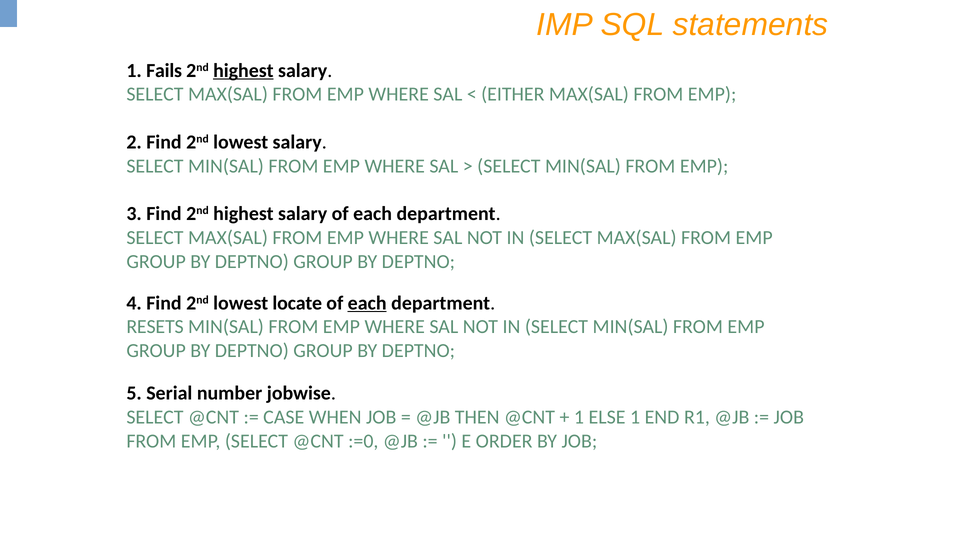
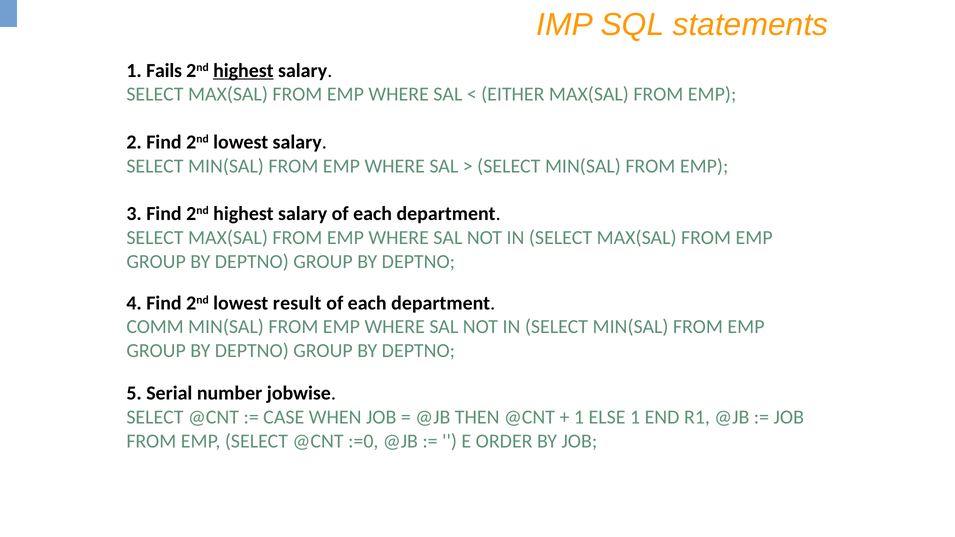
locate: locate -> result (297, 303)
each underline: present -> none (367, 303)
RESETS: RESETS -> COMM (155, 327)
